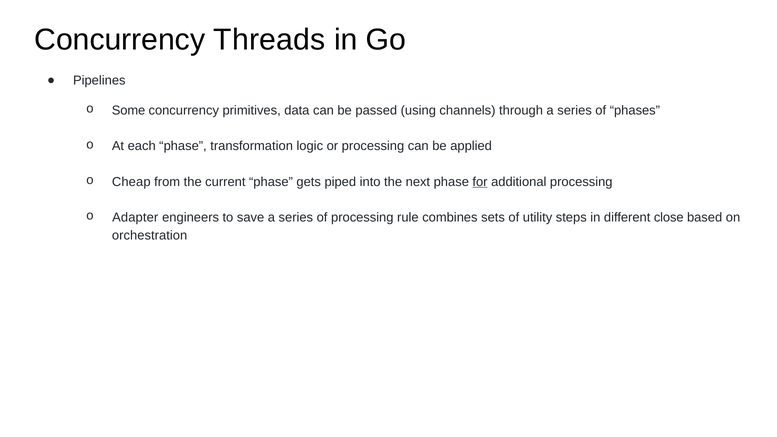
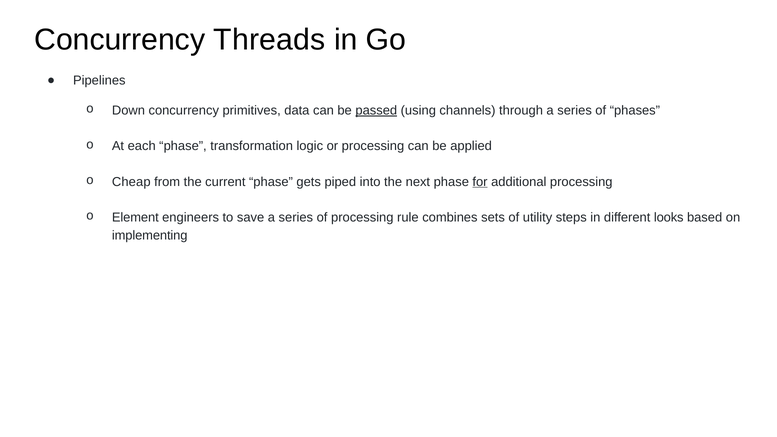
Some: Some -> Down (128, 110)
passed underline: none -> present (376, 110)
Adapter: Adapter -> Element (135, 218)
close: close -> looks (669, 218)
orchestration: orchestration -> implementing (150, 235)
